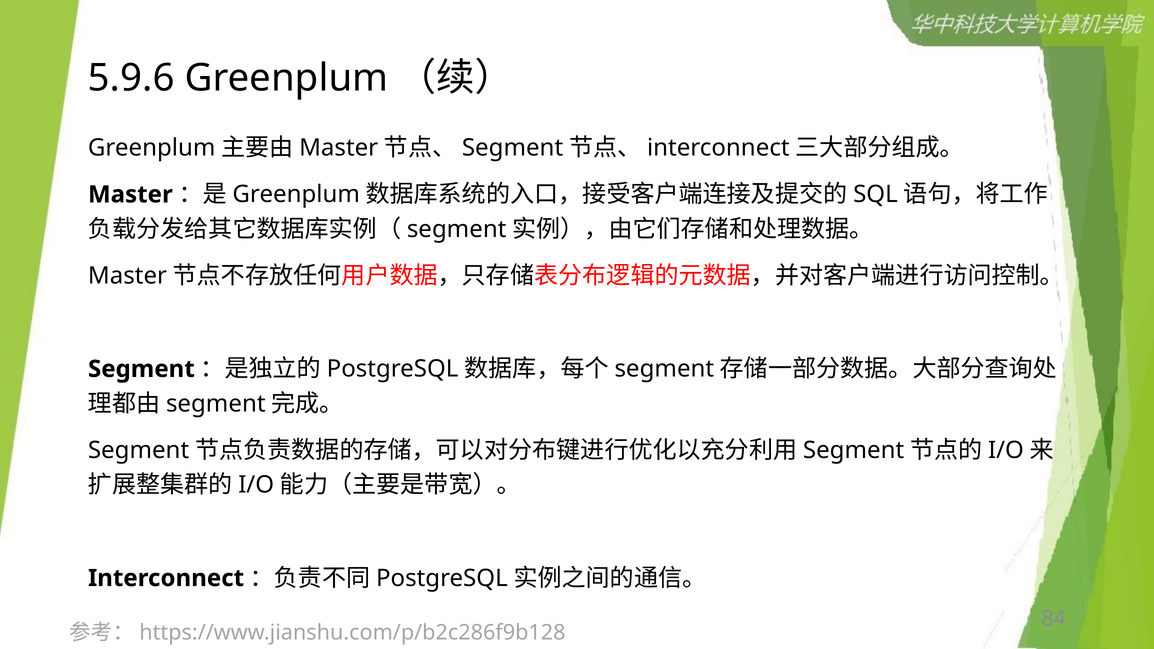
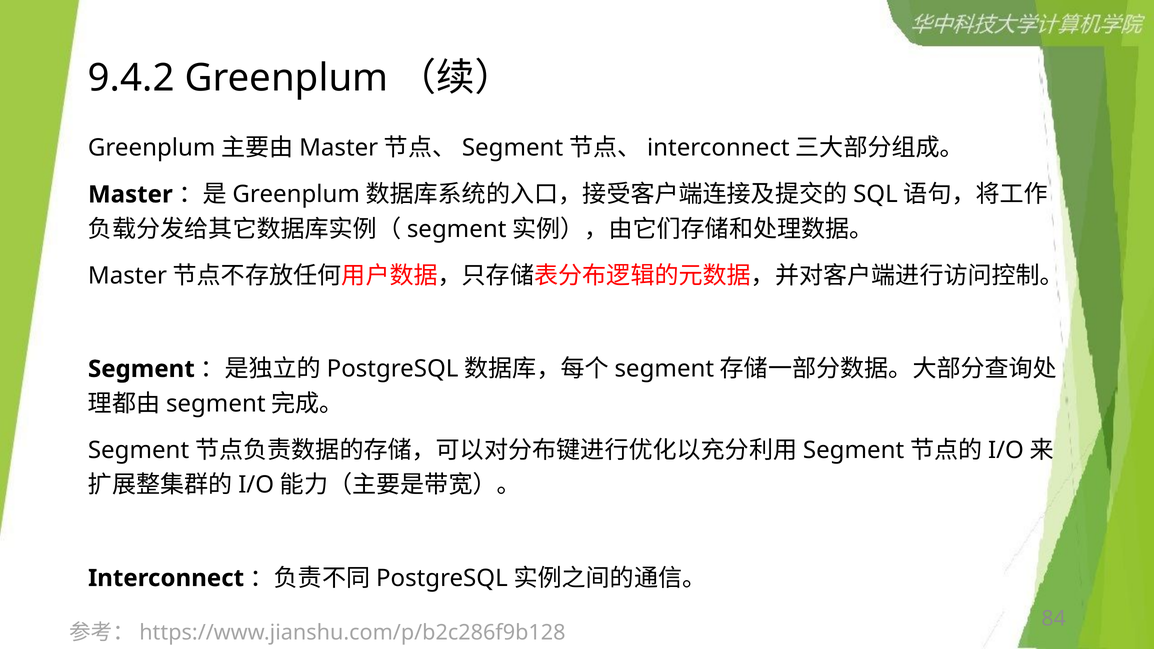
5.9.6: 5.9.6 -> 9.4.2 (131, 78)
